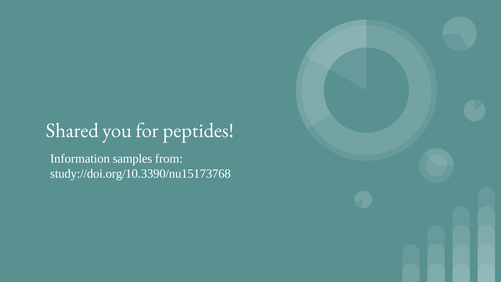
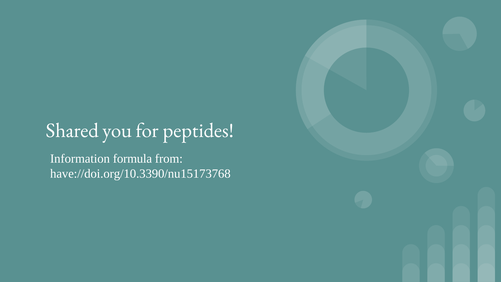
samples: samples -> formula (132, 159)
study://doi.org/10.3390/nu15173768: study://doi.org/10.3390/nu15173768 -> have://doi.org/10.3390/nu15173768 (140, 174)
